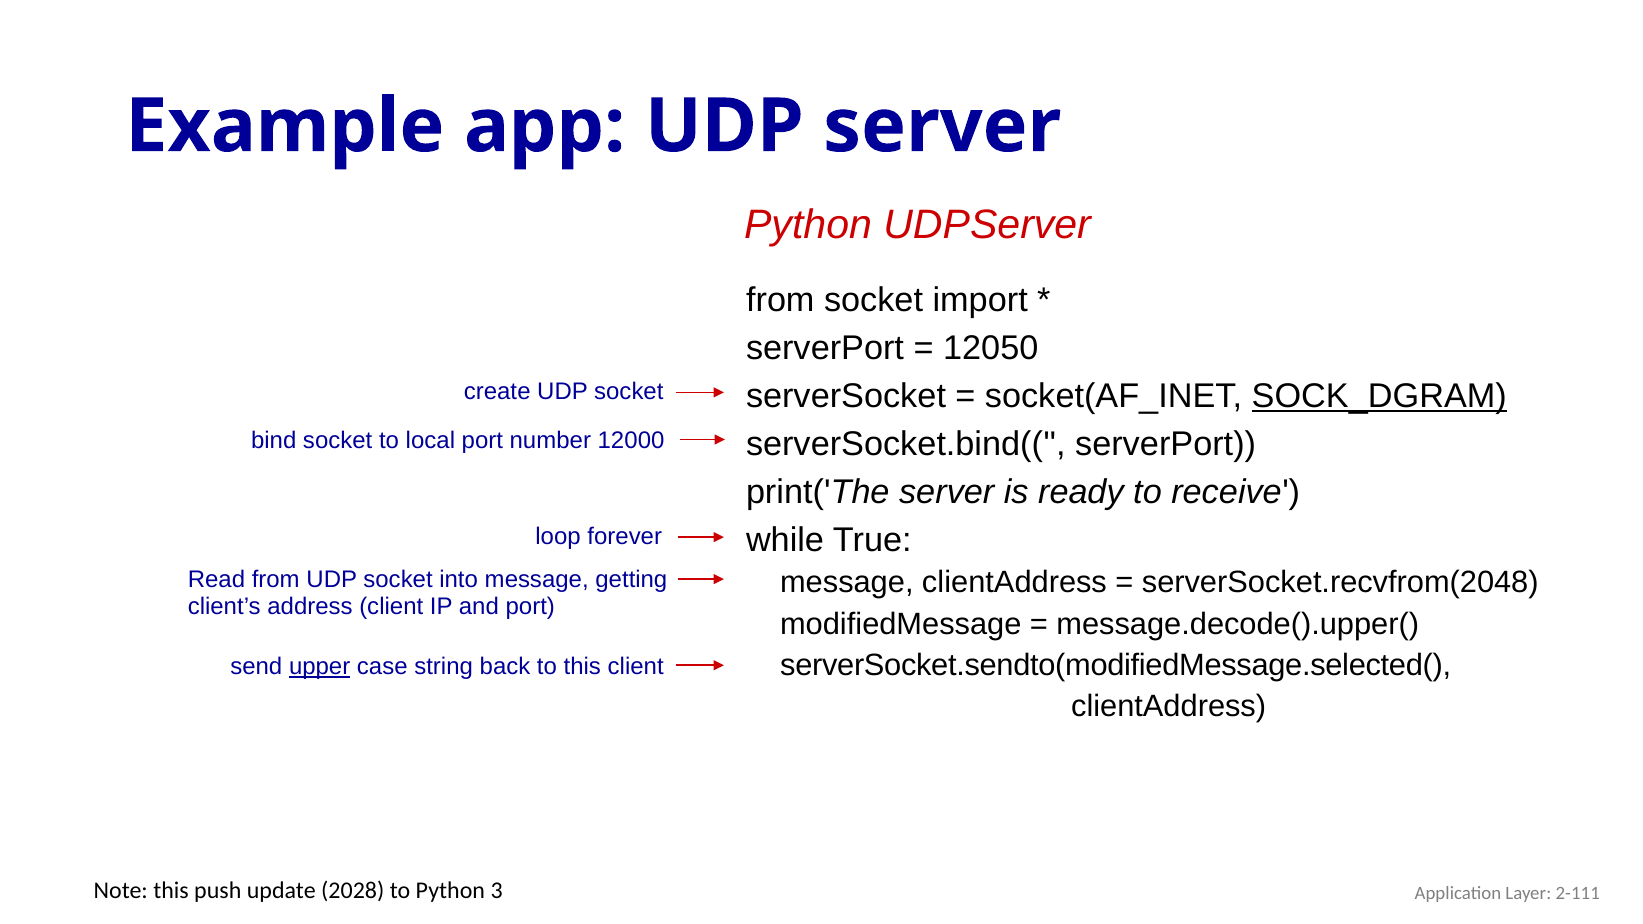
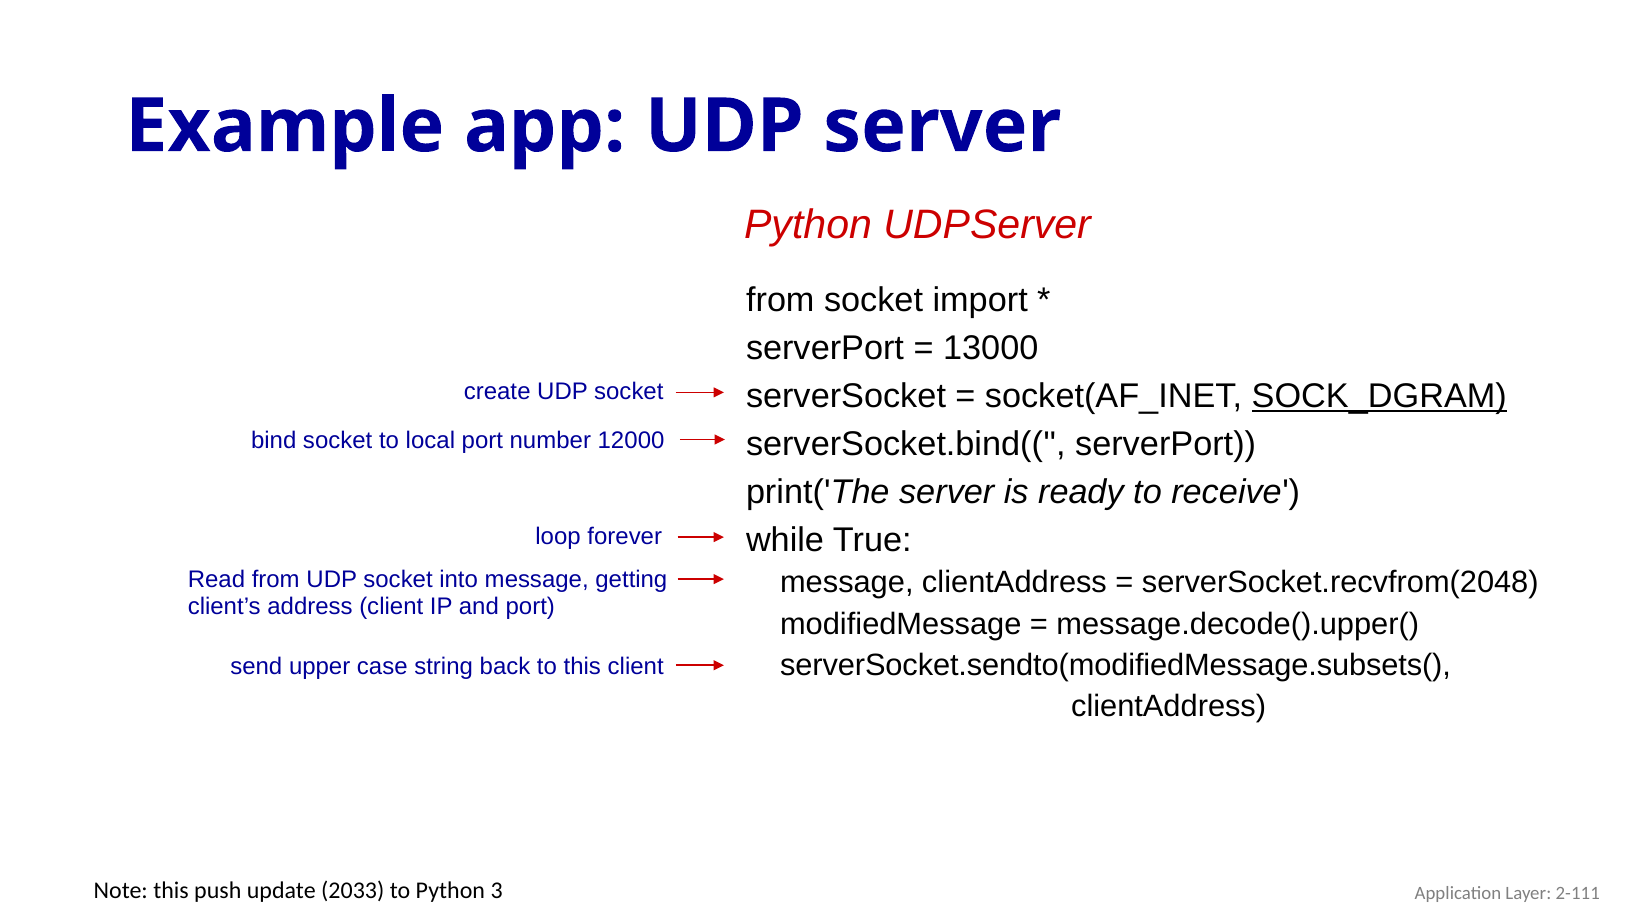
12050: 12050 -> 13000 (991, 348)
serverSocket.sendto(modifiedMessage.selected(: serverSocket.sendto(modifiedMessage.selected( -> serverSocket.sendto(modifiedMessage.subsets( (1116, 665)
upper underline: present -> none (320, 667)
2028: 2028 -> 2033 (353, 890)
